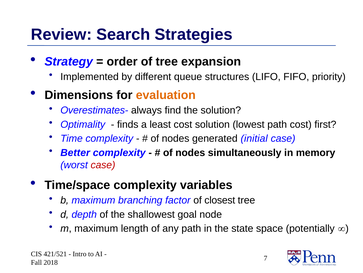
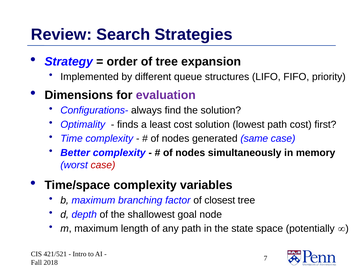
evaluation colour: orange -> purple (166, 95)
Overestimates-: Overestimates- -> Configurations- (94, 110)
initial: initial -> same (254, 138)
